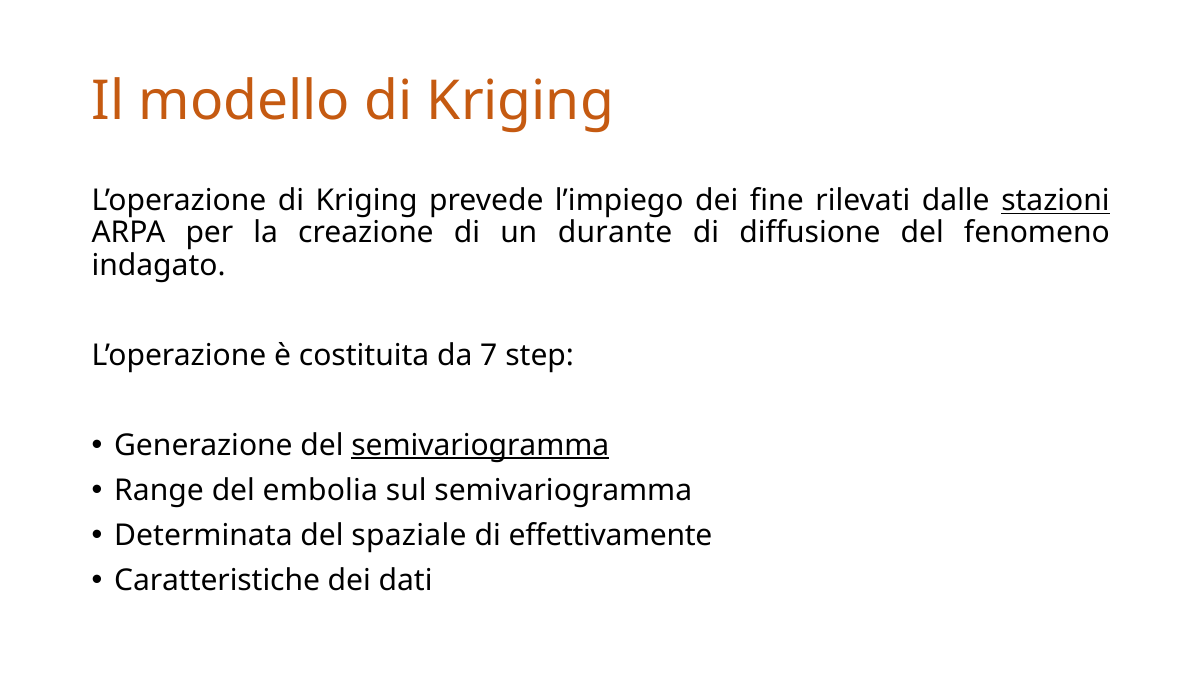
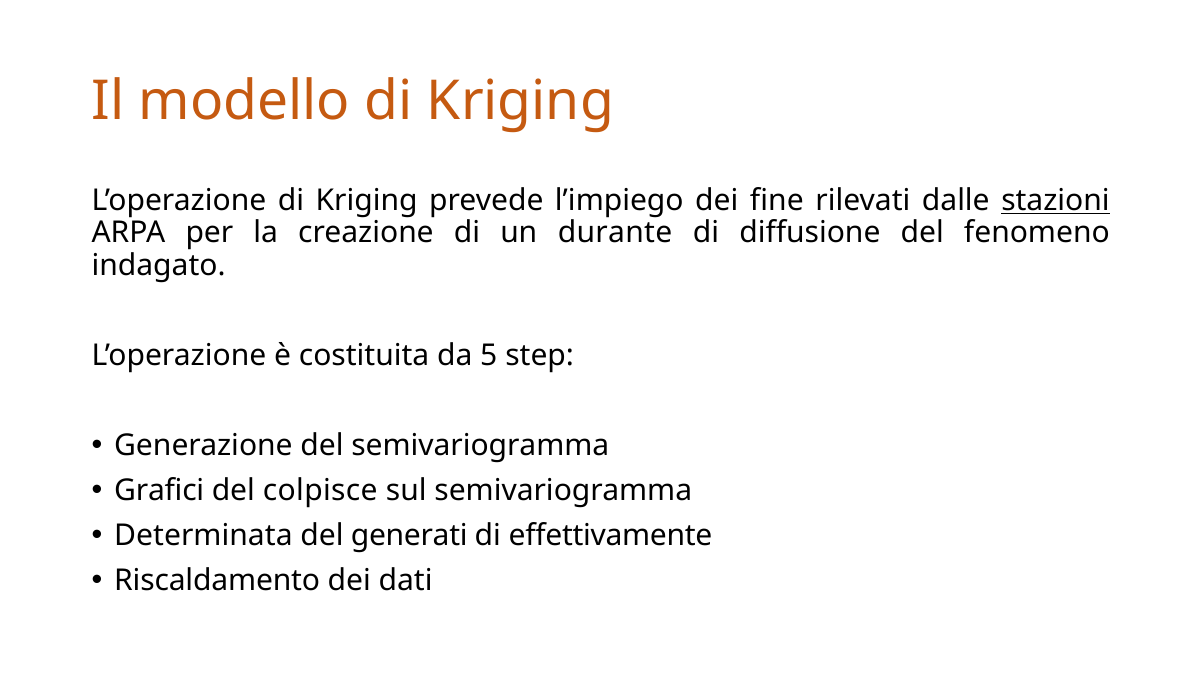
7: 7 -> 5 (489, 355)
semivariogramma underline: present -> none (480, 445)
Range: Range -> Grafici (159, 490)
embolia: embolia -> colpisce (320, 490)
spaziale: spaziale -> generati (409, 535)
Caratteristiche: Caratteristiche -> Riscaldamento (217, 580)
